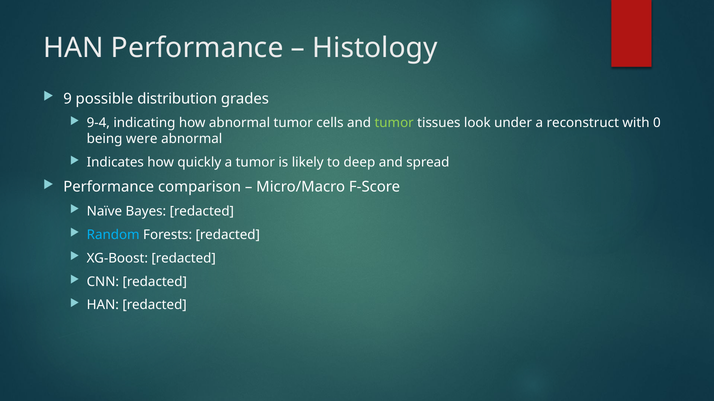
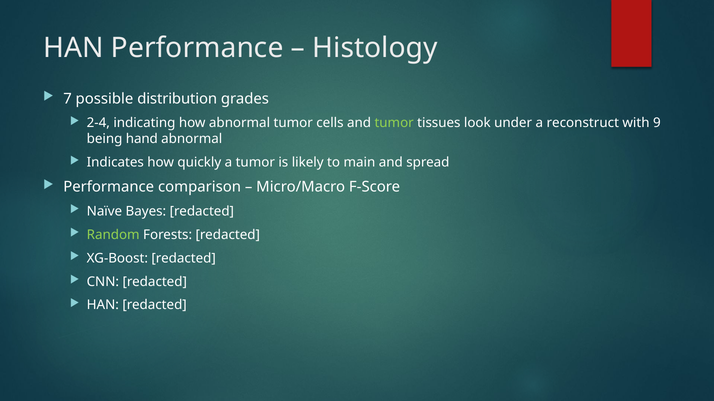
9: 9 -> 7 (68, 99)
9-4: 9-4 -> 2-4 (98, 123)
0: 0 -> 9 (657, 123)
were: were -> hand (142, 139)
deep: deep -> main (359, 163)
Random colour: light blue -> light green (113, 235)
